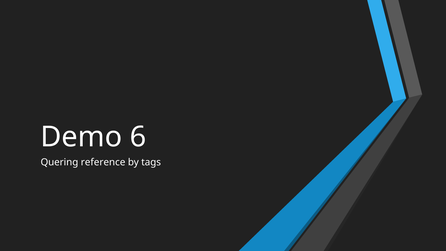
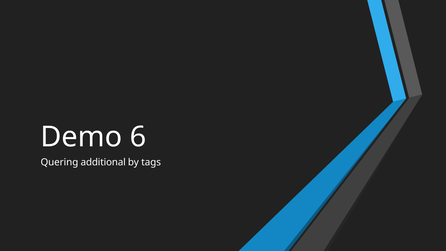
reference: reference -> additional (103, 162)
